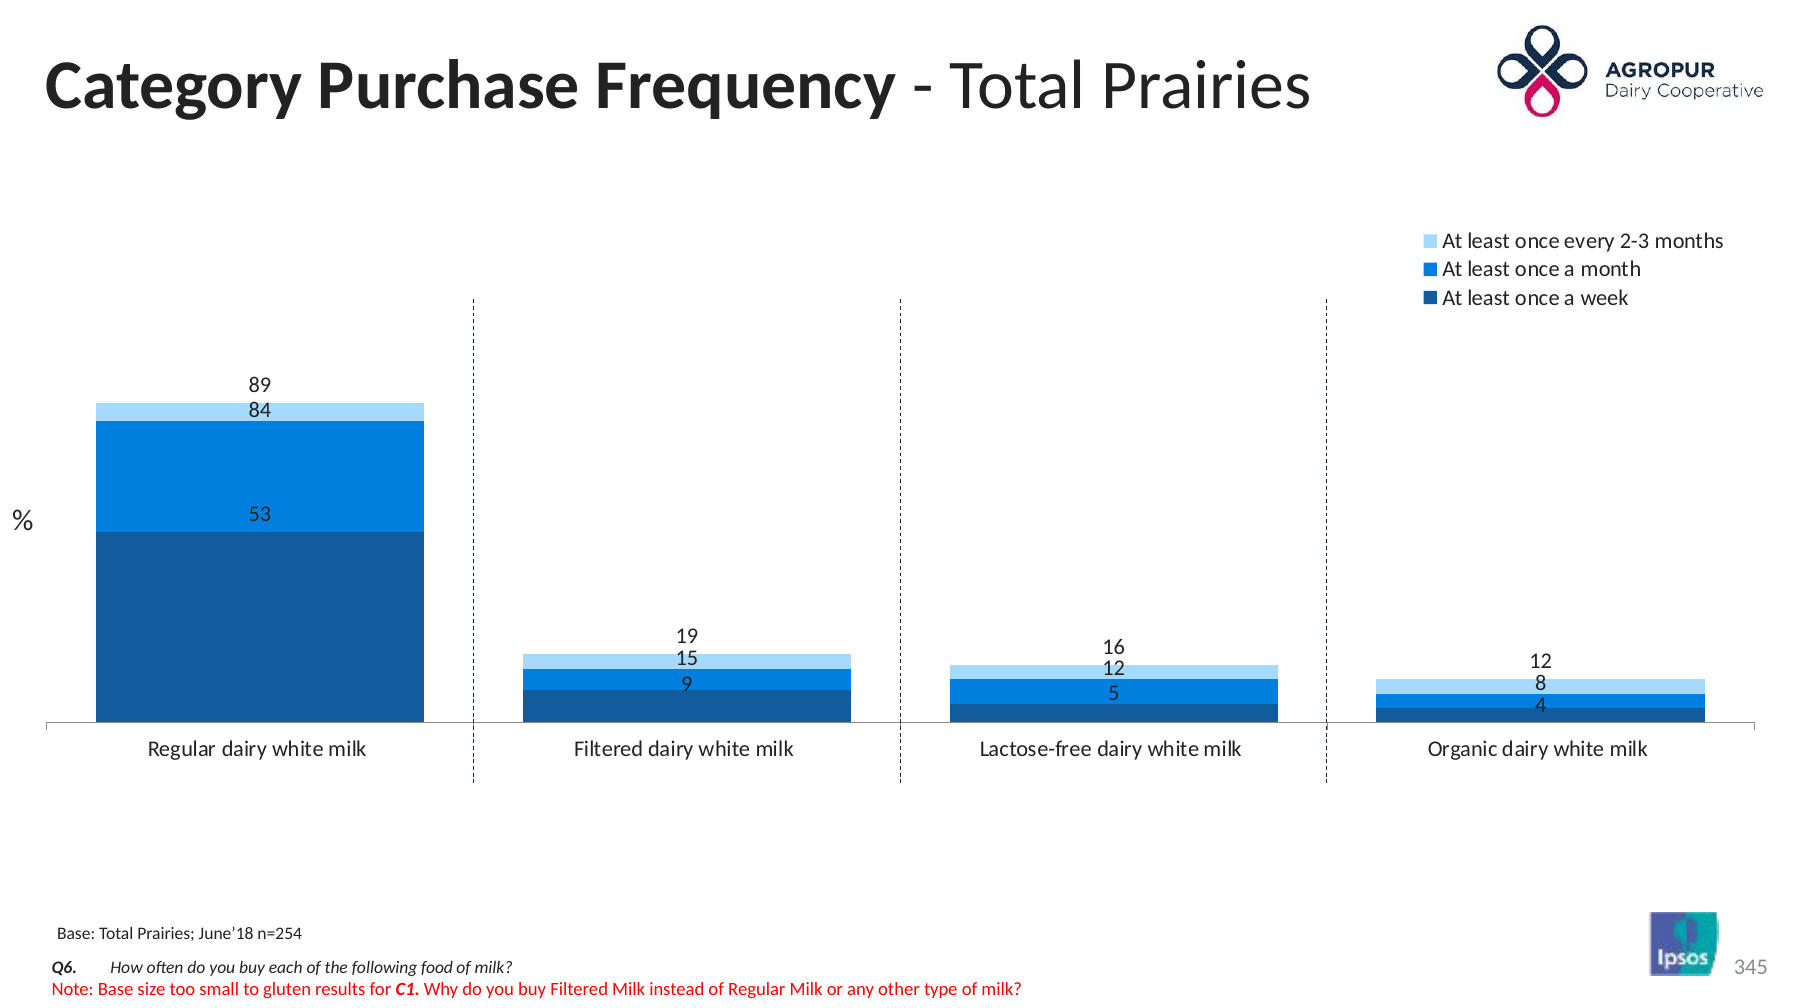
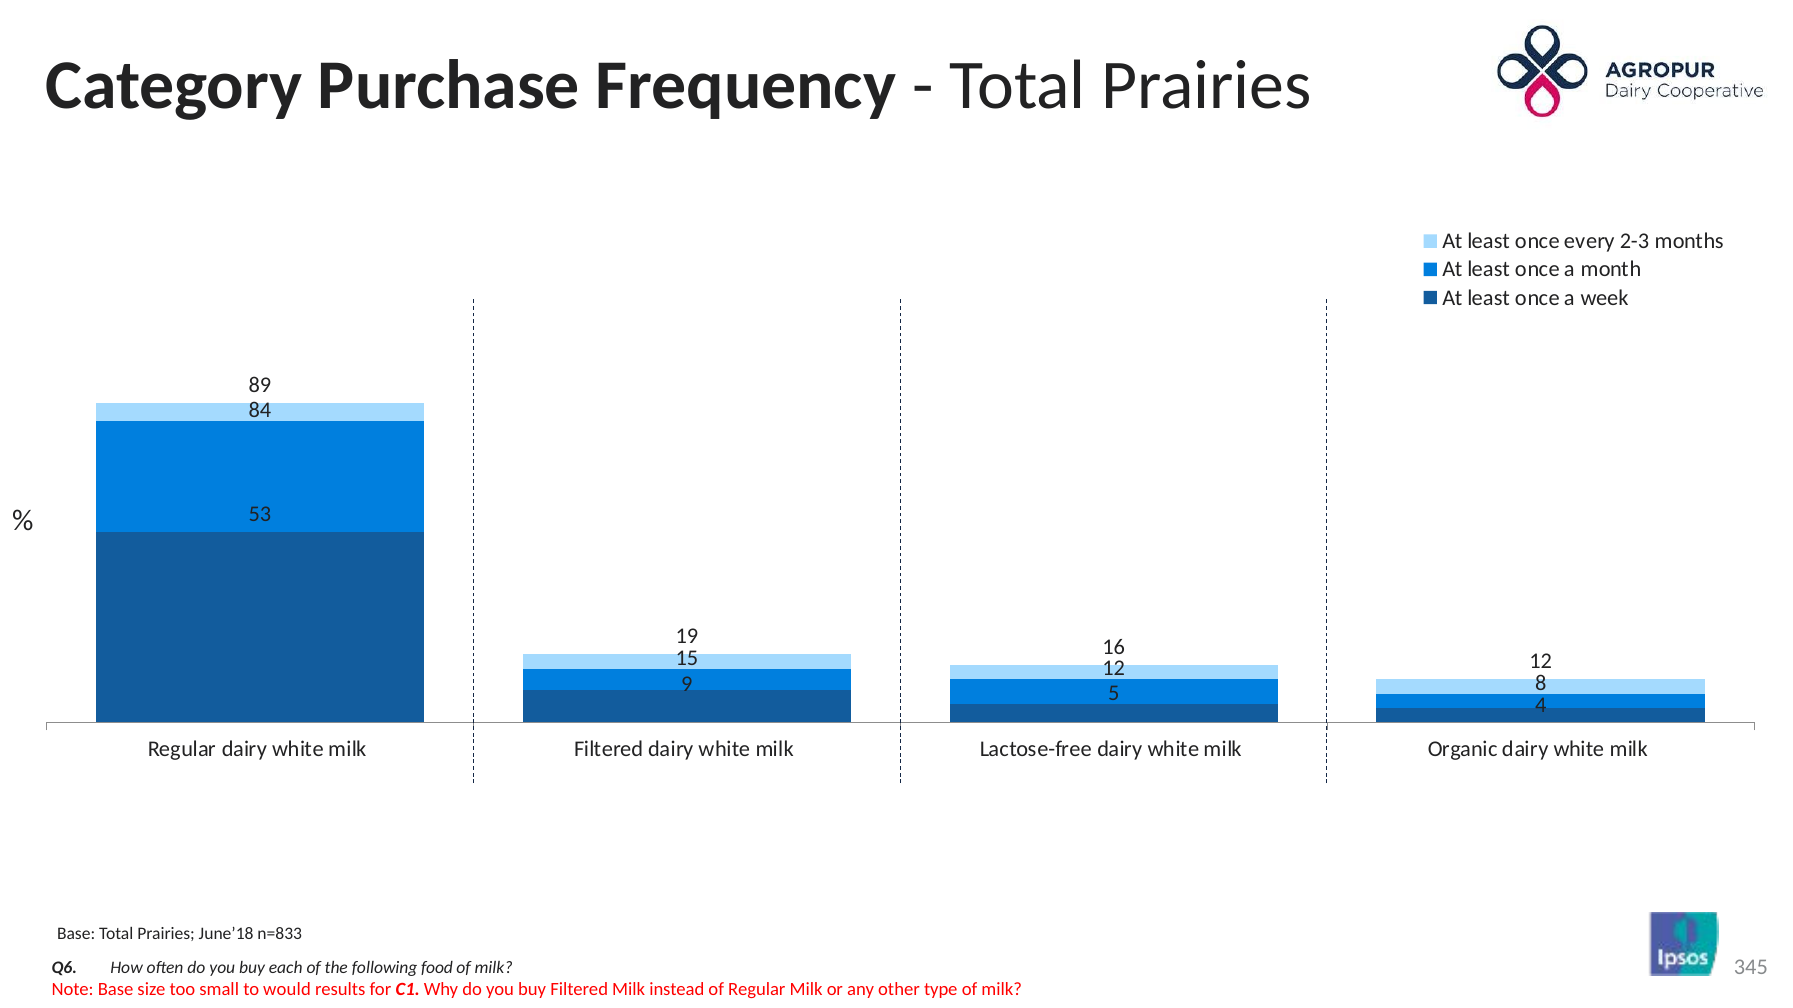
n=254: n=254 -> n=833 (280, 934)
gluten: gluten -> would (287, 990)
